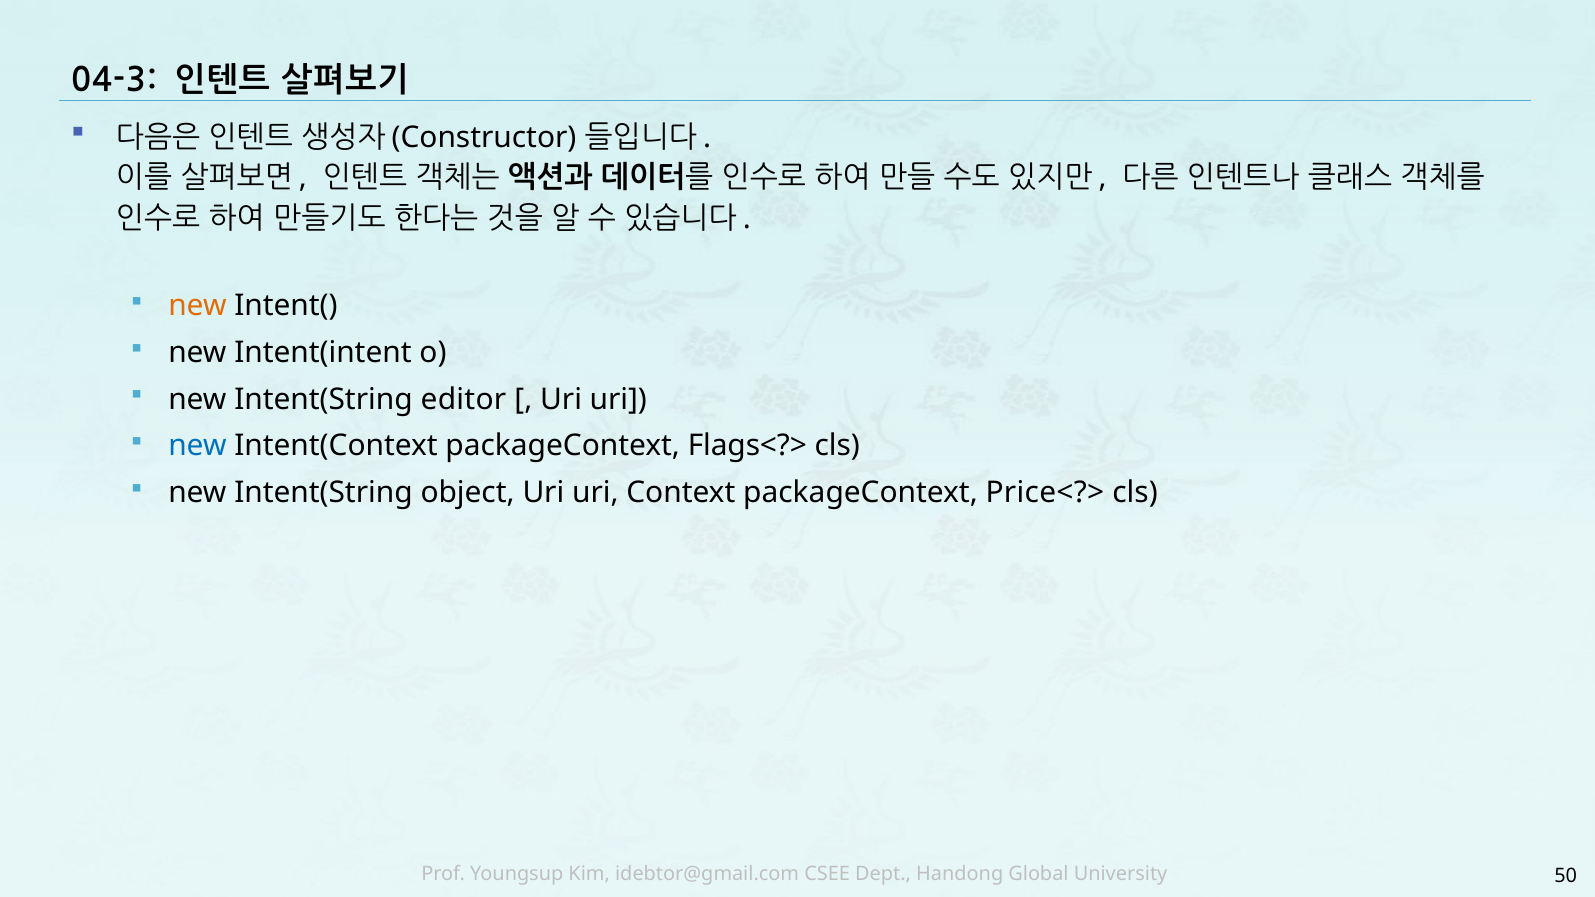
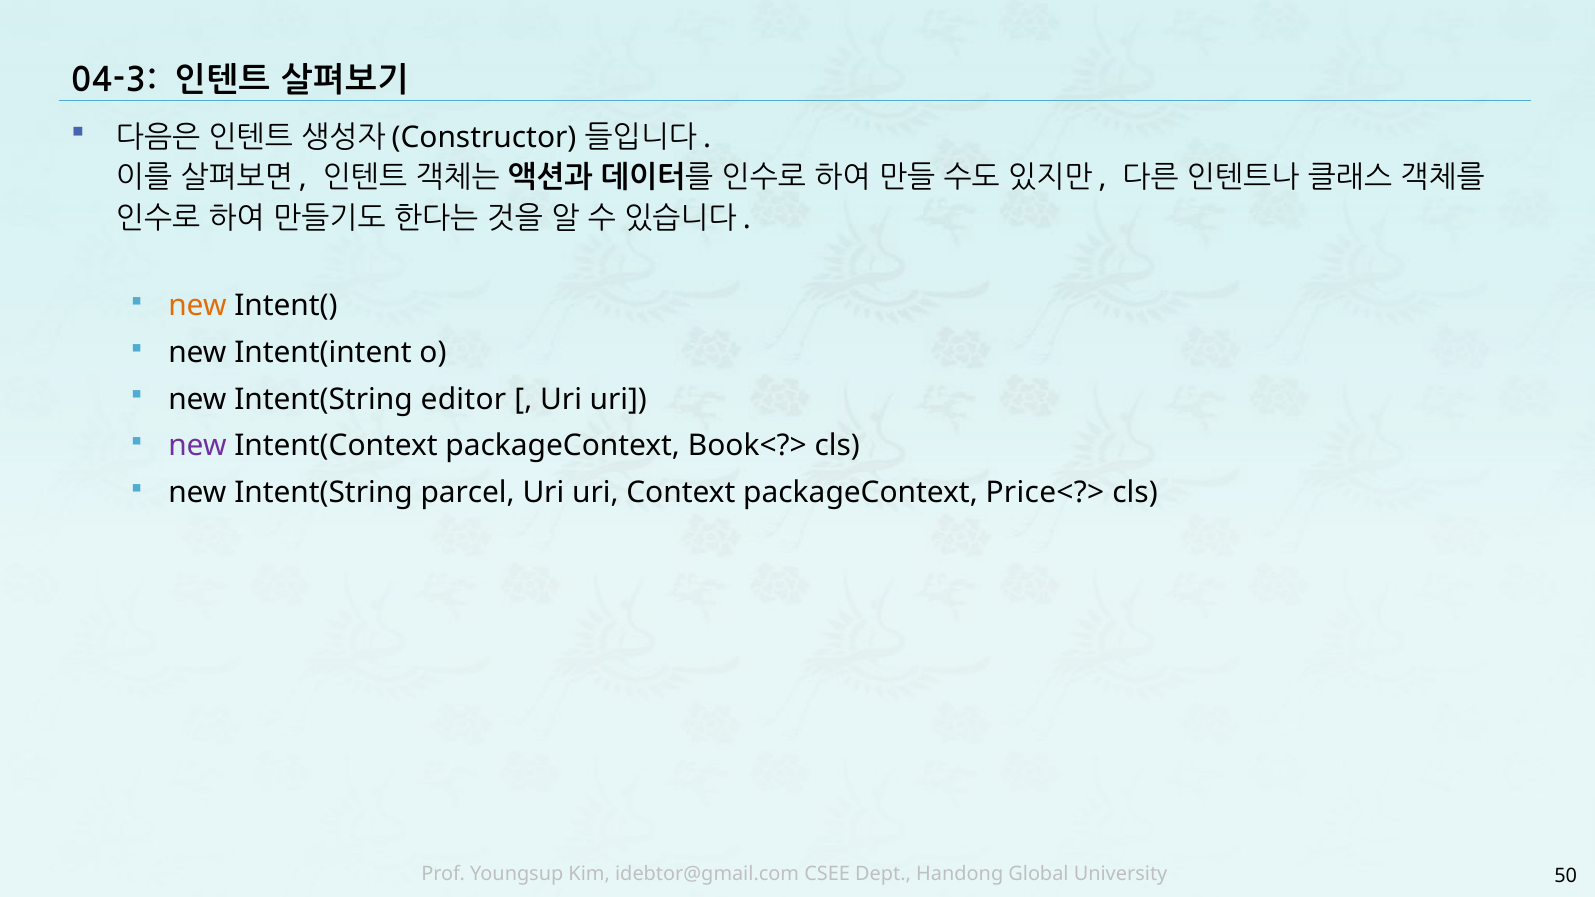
new colour: blue -> purple (197, 446)
Flags<?>: Flags<?> -> Book<?> (747, 446)
object: object -> parcel (468, 493)
